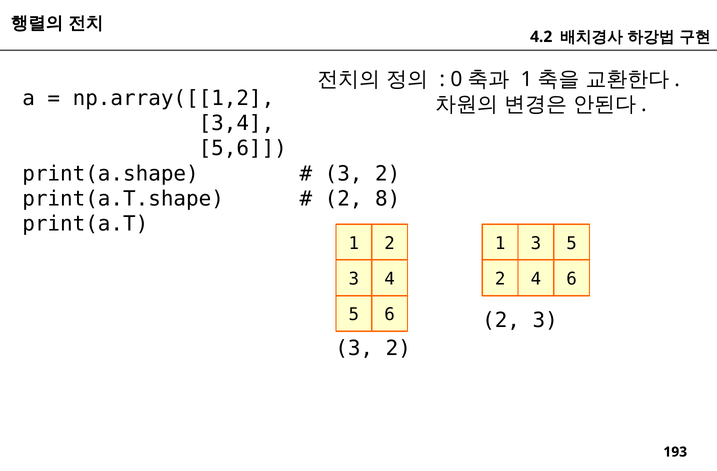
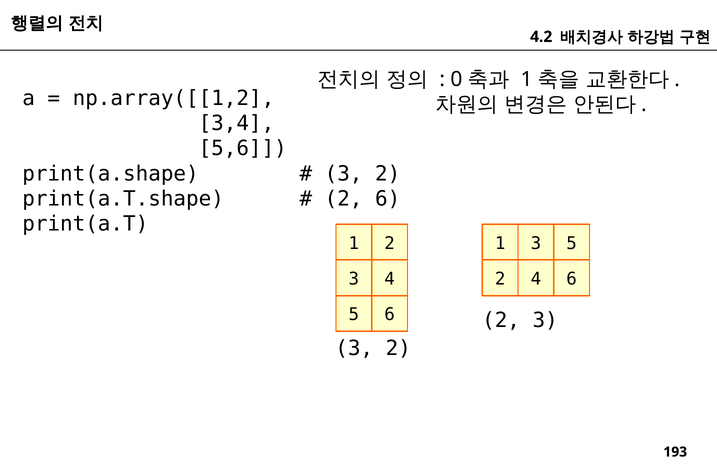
2 8: 8 -> 6 (388, 199)
